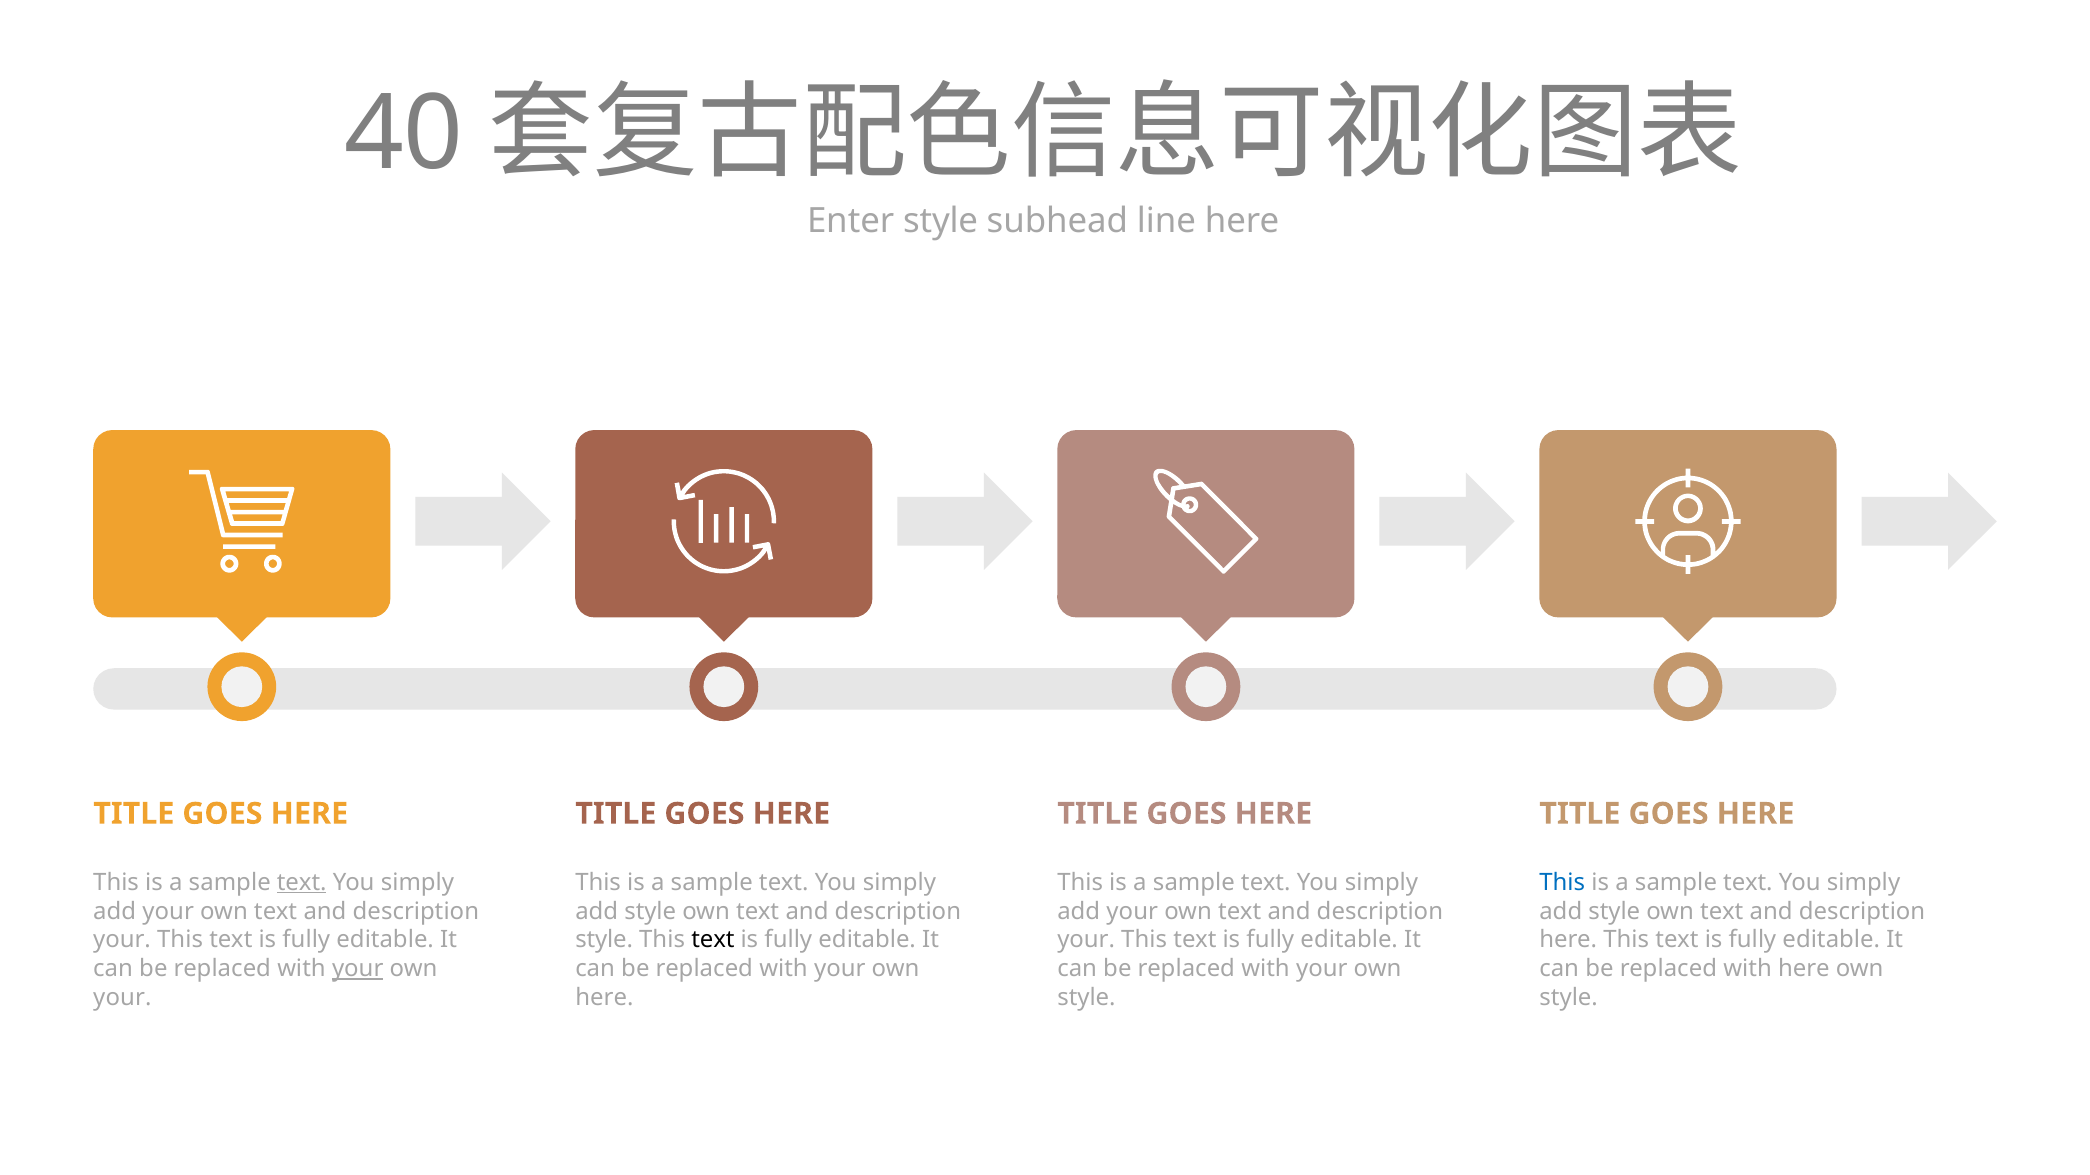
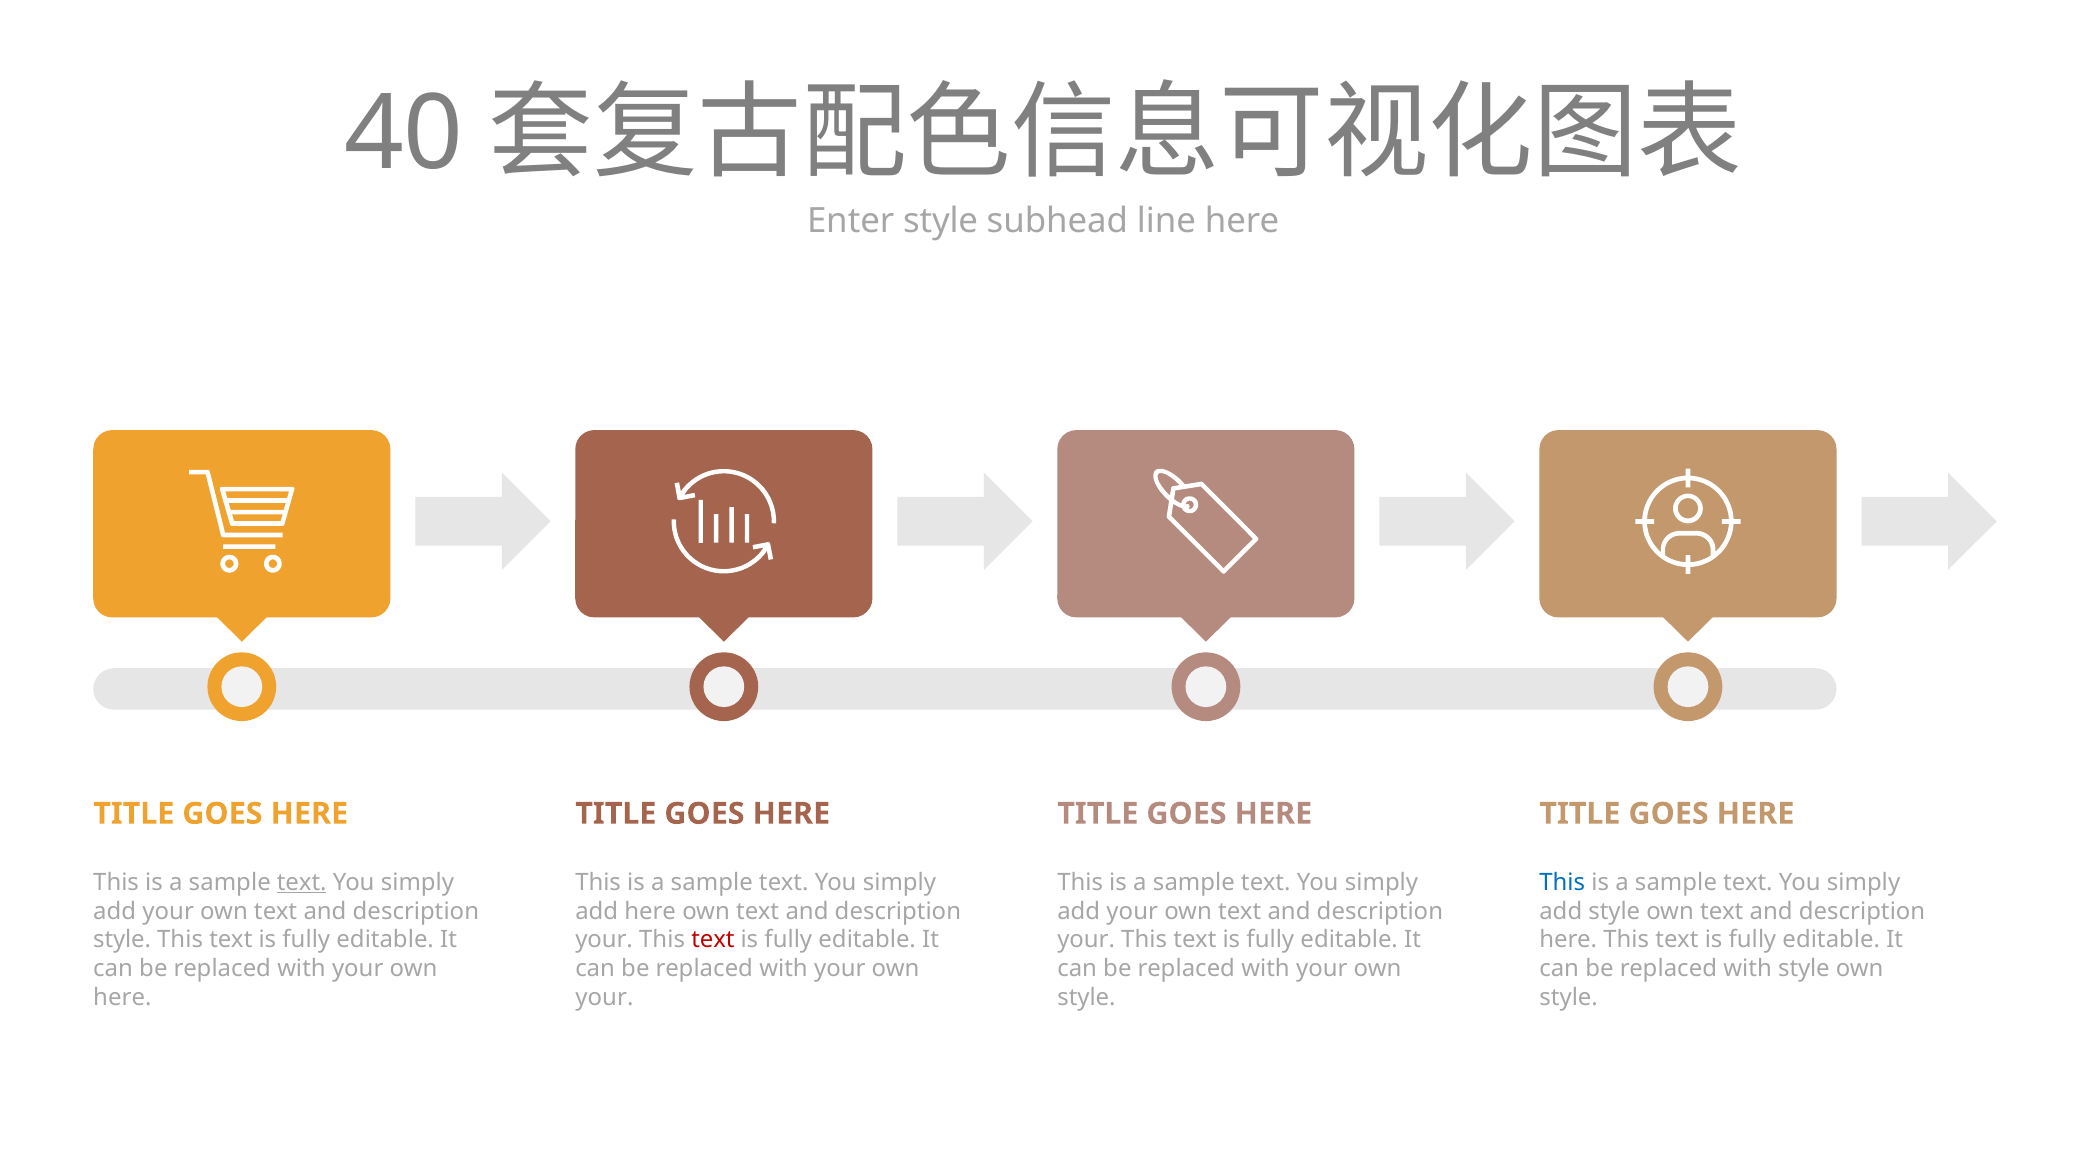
style: style -> here (650, 912)
your: your -> style (122, 940)
style: style -> your (604, 940)
text colour: black -> red (713, 940)
your underline: present -> none (358, 969)
with here: here -> style (1804, 969)
your: your -> here (122, 998)
here: here -> your (604, 998)
